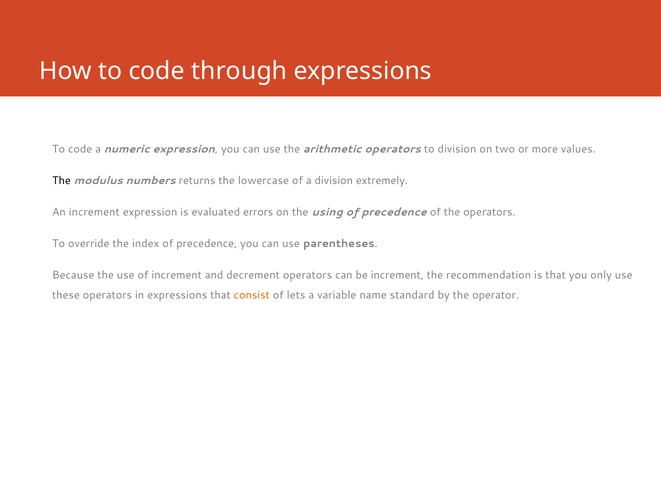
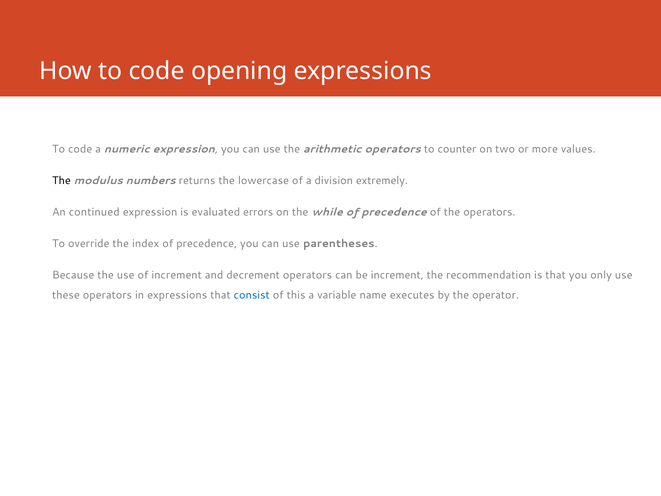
through: through -> opening (239, 71)
to division: division -> counter (457, 149)
An increment: increment -> continued (94, 212)
using: using -> while (327, 212)
consist colour: orange -> blue (252, 295)
lets: lets -> this (296, 295)
standard: standard -> executes (412, 295)
